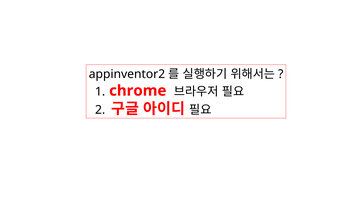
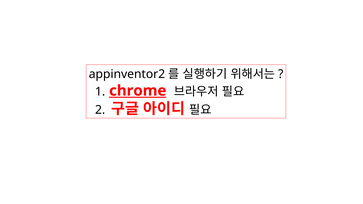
chrome underline: none -> present (138, 91)
